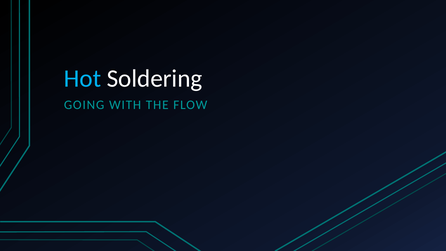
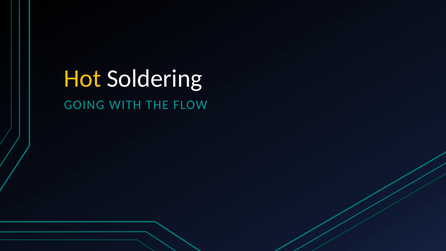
Hot colour: light blue -> yellow (83, 79)
